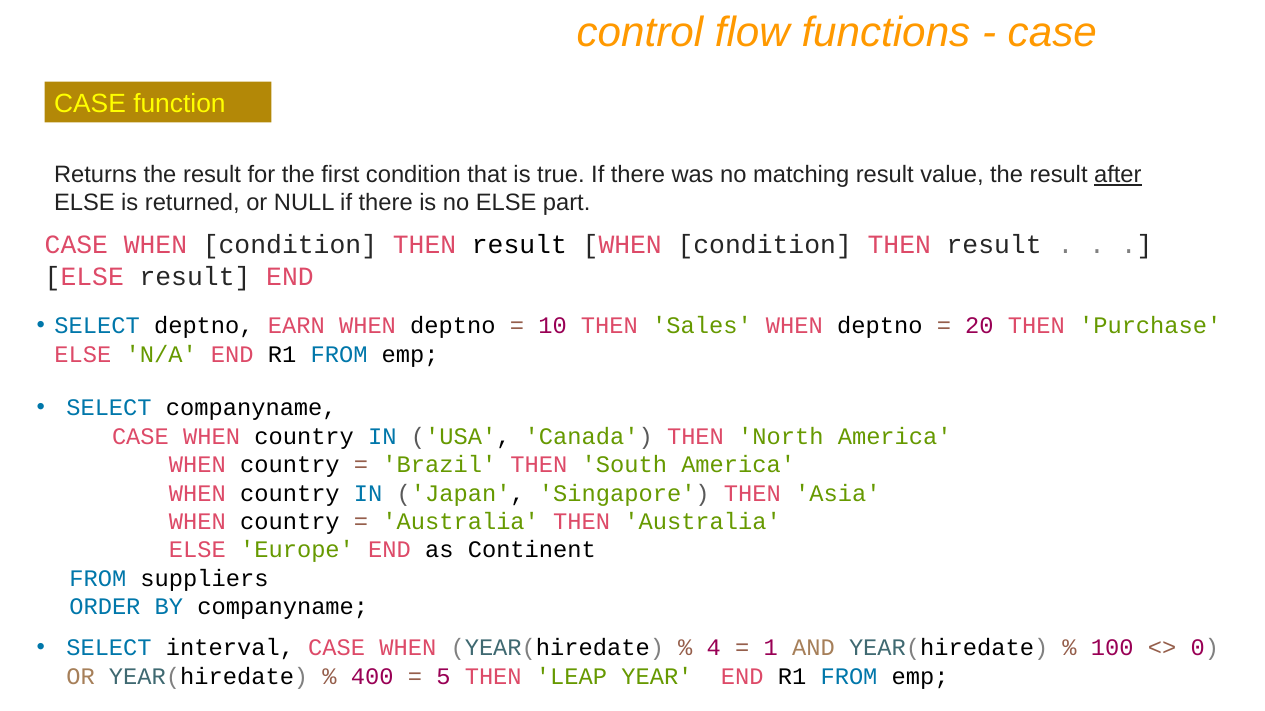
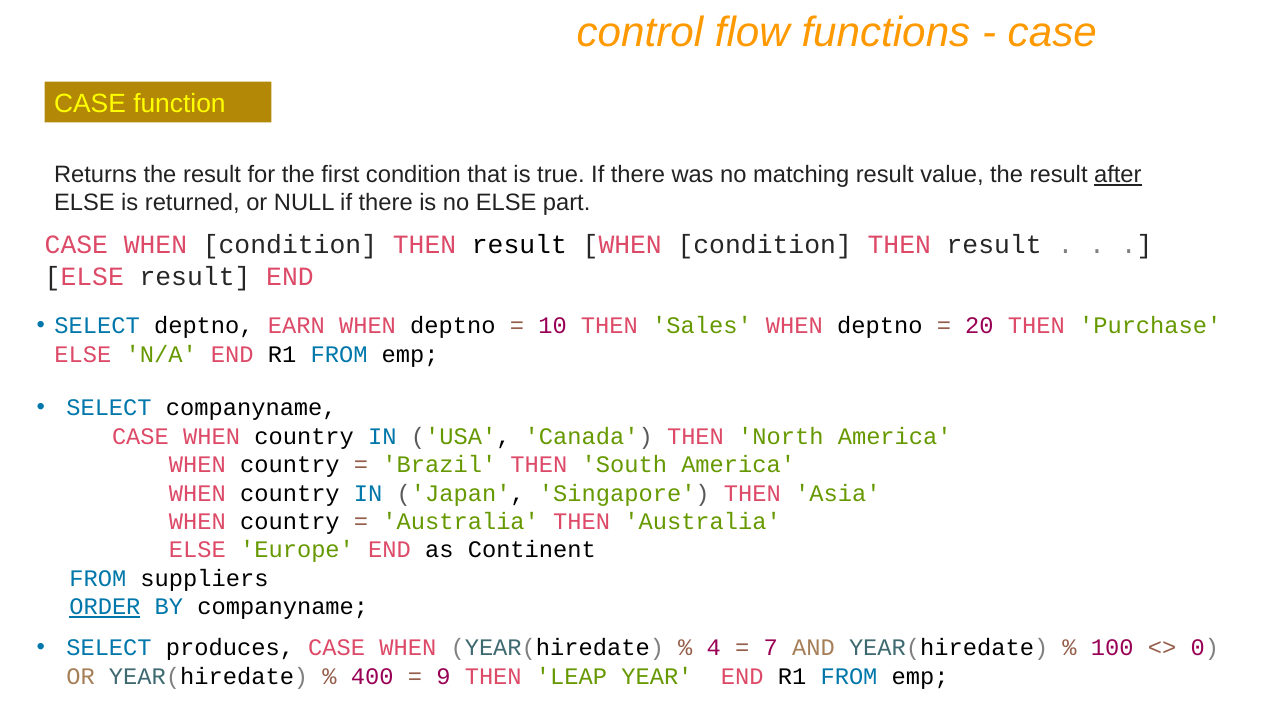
ORDER underline: none -> present (105, 607)
interval: interval -> produces (230, 649)
1: 1 -> 7 (771, 649)
5: 5 -> 9 (443, 677)
